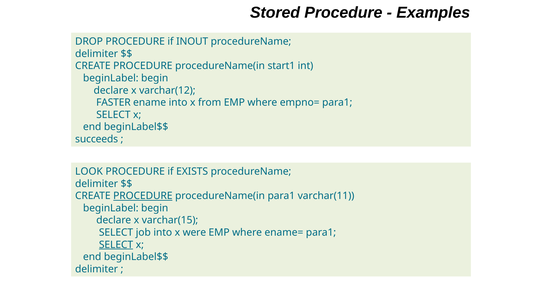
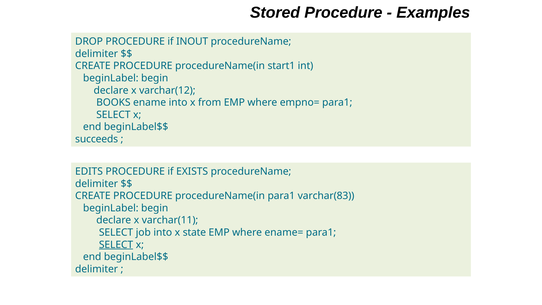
FASTER: FASTER -> BOOKS (113, 103)
LOOK: LOOK -> EDITS (89, 171)
PROCEDURE underline: present -> none (143, 196)
varchar(11: varchar(11 -> varchar(83 (326, 196)
varchar(15: varchar(15 -> varchar(11 (170, 220)
were: were -> state (194, 232)
